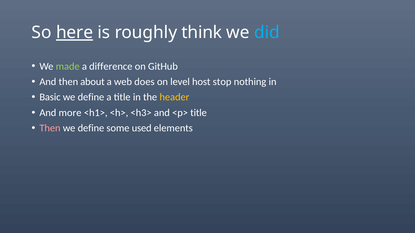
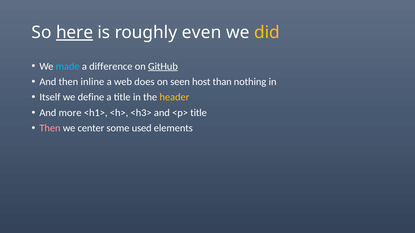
think: think -> even (202, 33)
did colour: light blue -> yellow (267, 33)
made colour: light green -> light blue (68, 66)
GitHub underline: none -> present (163, 66)
about: about -> inline (92, 82)
level: level -> seen (180, 82)
stop: stop -> than (222, 82)
Basic: Basic -> Itself (50, 97)
define: define -> center (91, 128)
